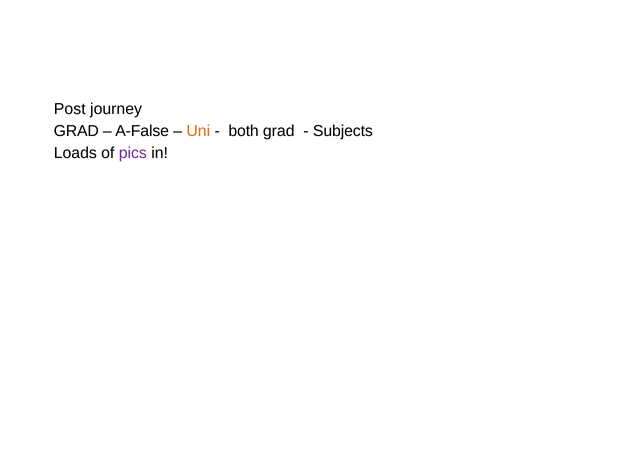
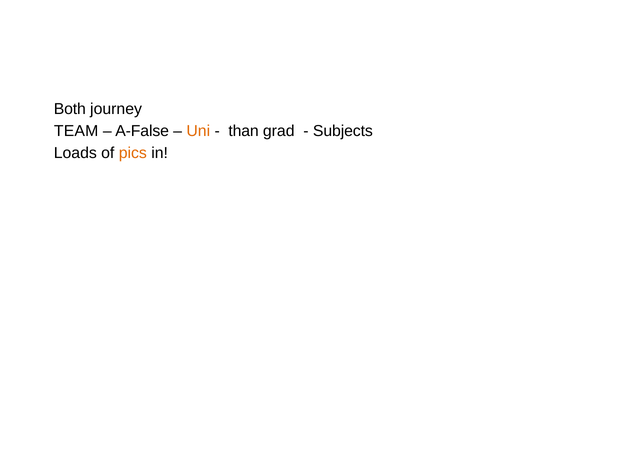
Post: Post -> Both (70, 109)
GRAD: GRAD -> TEAM (76, 131)
both: both -> than (244, 131)
pics colour: purple -> orange (133, 153)
